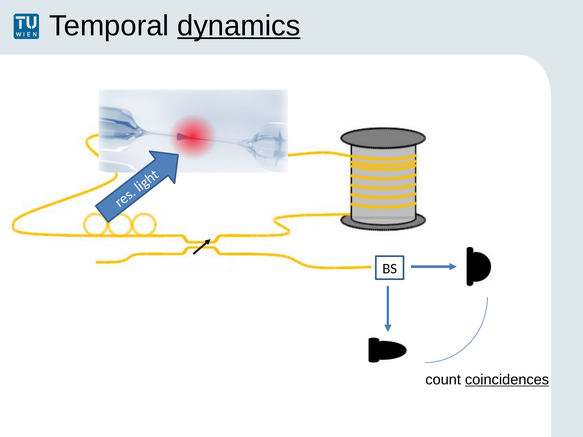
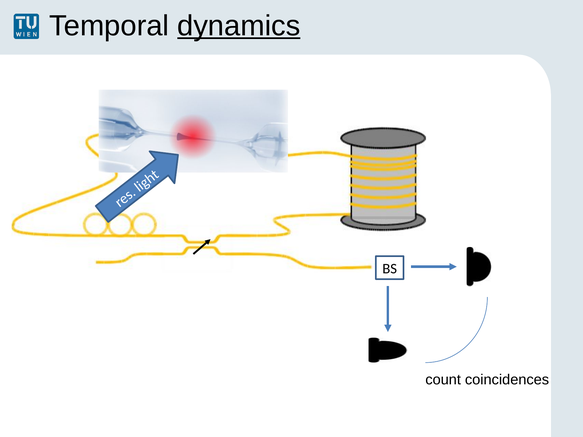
coincidences underline: present -> none (507, 380)
